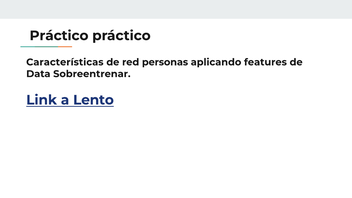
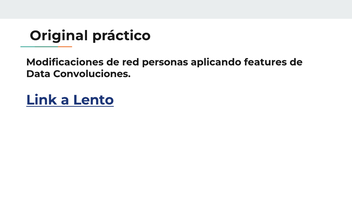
Práctico: Práctico -> Original (59, 36)
Características: Características -> Modificaciones (65, 62)
Sobreentrenar: Sobreentrenar -> Convoluciones (92, 74)
